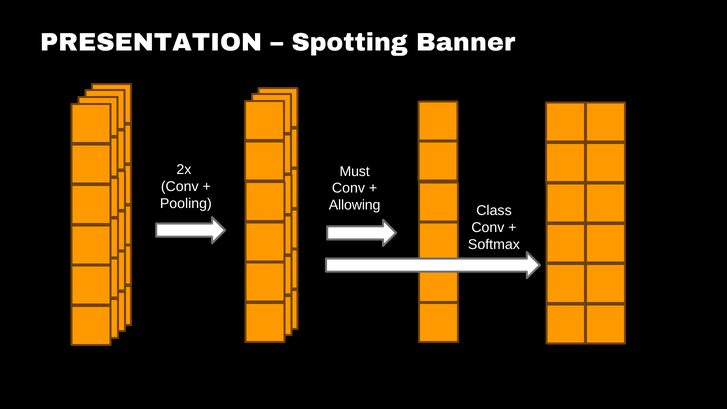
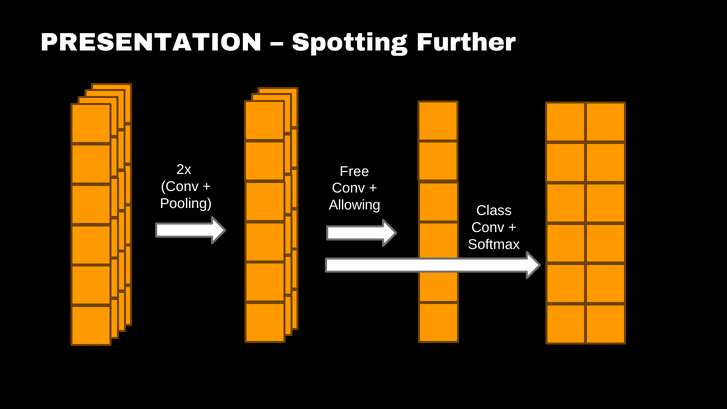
Banner: Banner -> Further (466, 42)
Must: Must -> Free (354, 171)
